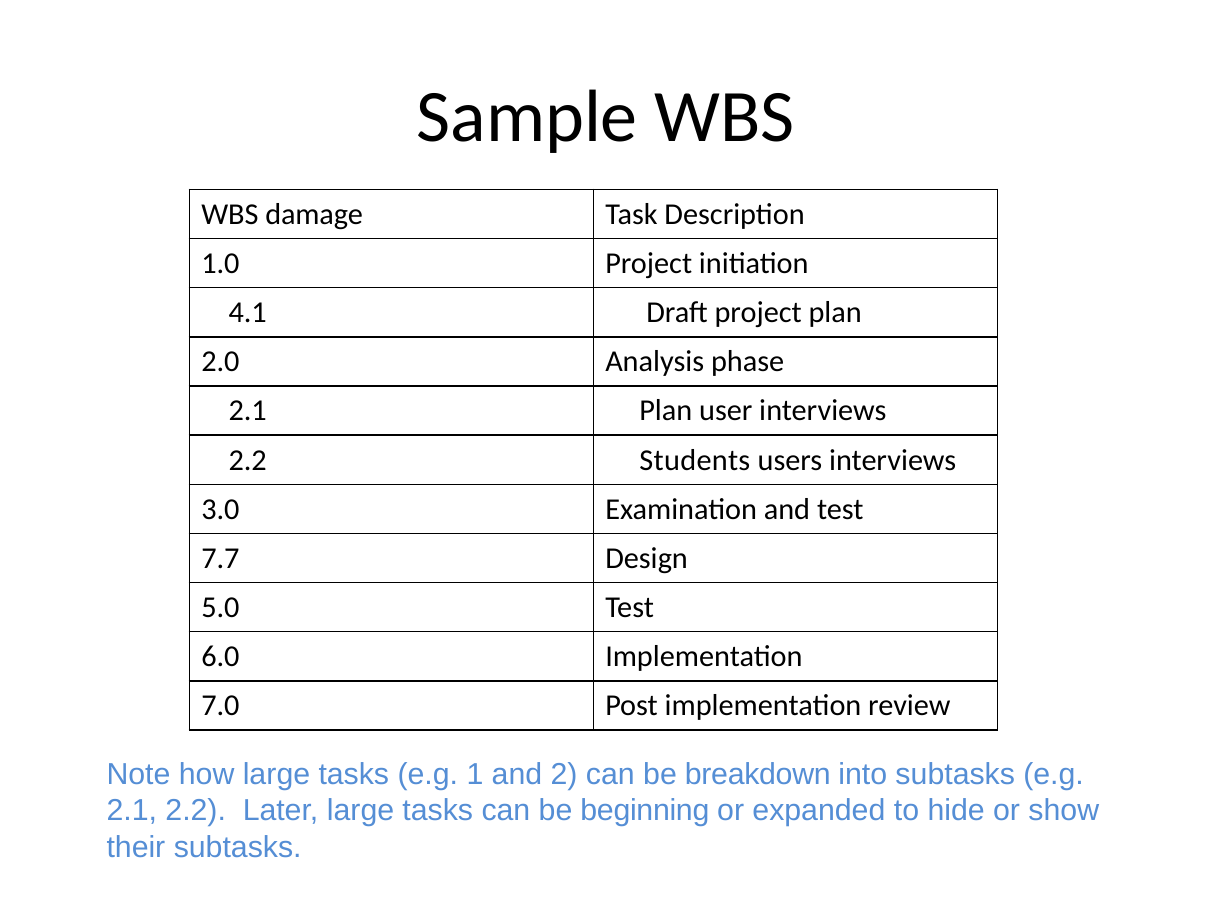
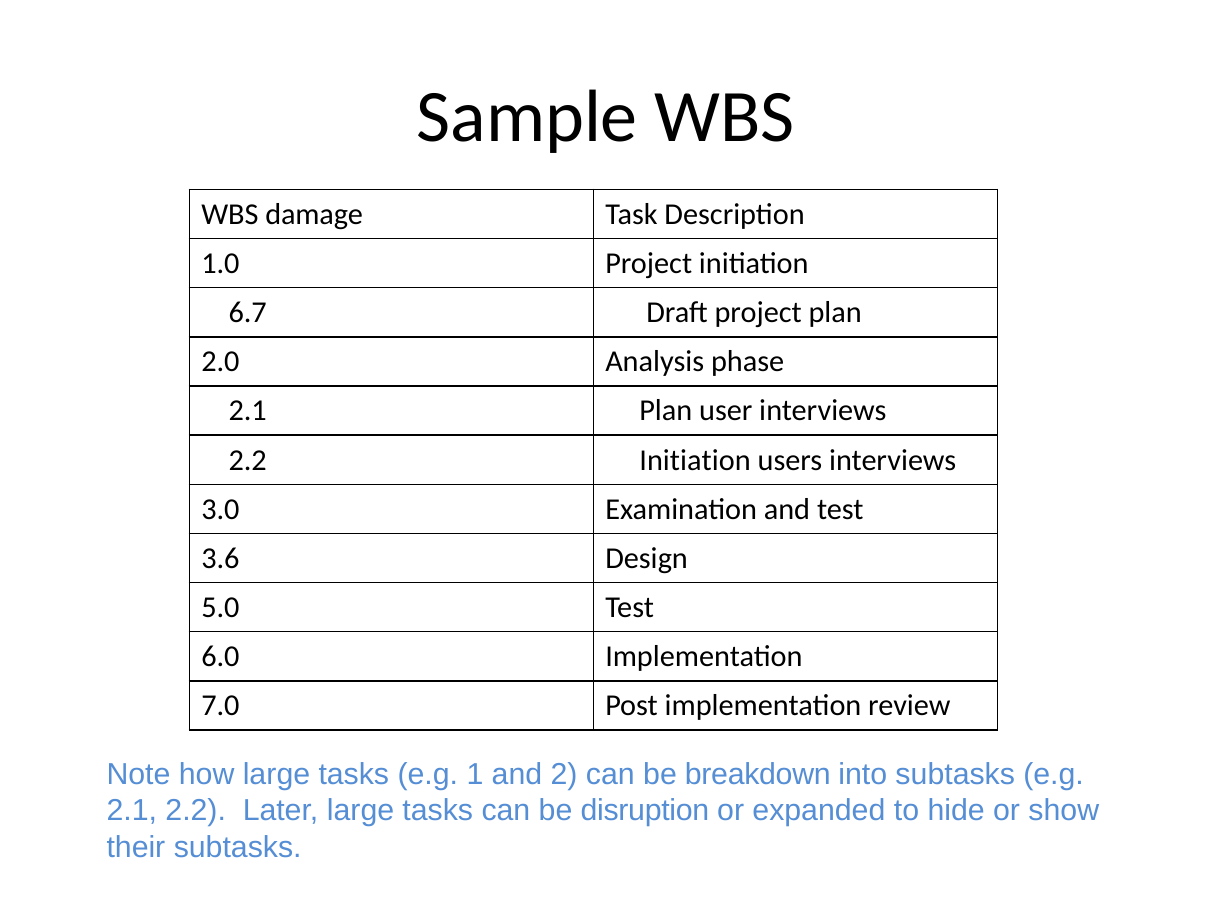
4.1: 4.1 -> 6.7 (248, 313)
2.2 Students: Students -> Initiation (695, 460)
7.7: 7.7 -> 3.6 (220, 558)
beginning: beginning -> disruption (645, 811)
